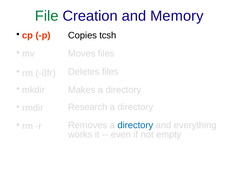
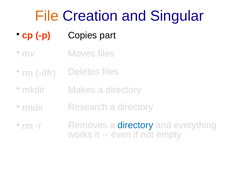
File colour: green -> orange (47, 16)
Memory: Memory -> Singular (177, 16)
tcsh: tcsh -> part (108, 35)
